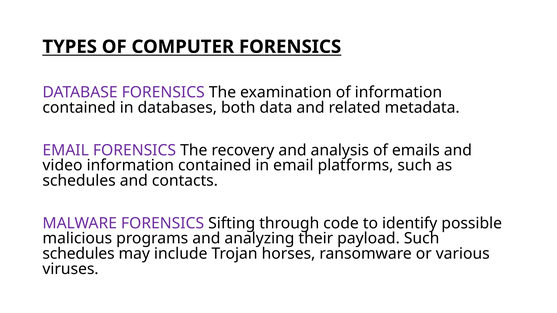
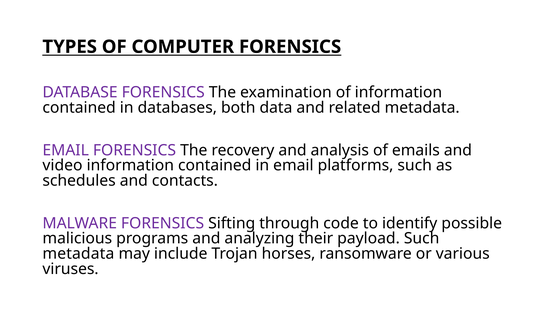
schedules: schedules -> metadata (78, 254)
